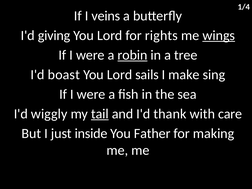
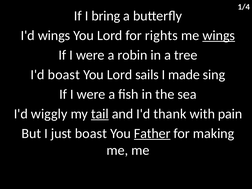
veins: veins -> bring (106, 16)
I'd giving: giving -> wings (54, 35)
robin underline: present -> none (132, 55)
make: make -> made (184, 75)
care: care -> pain (230, 114)
just inside: inside -> boast (91, 133)
Father underline: none -> present (152, 133)
